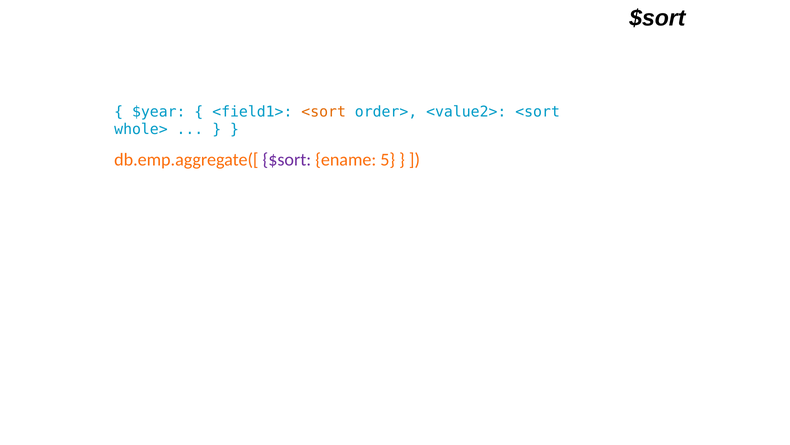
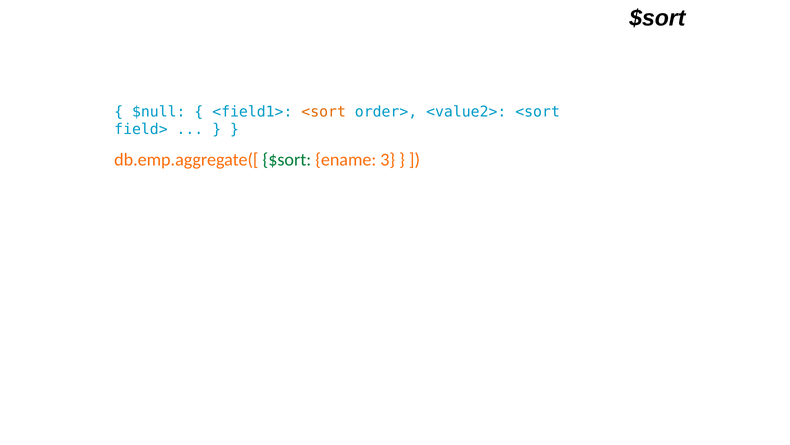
$year: $year -> $null (159, 112)
whole>: whole> -> field> (141, 129)
$sort colour: purple -> green (287, 160)
5: 5 -> 3 (388, 160)
